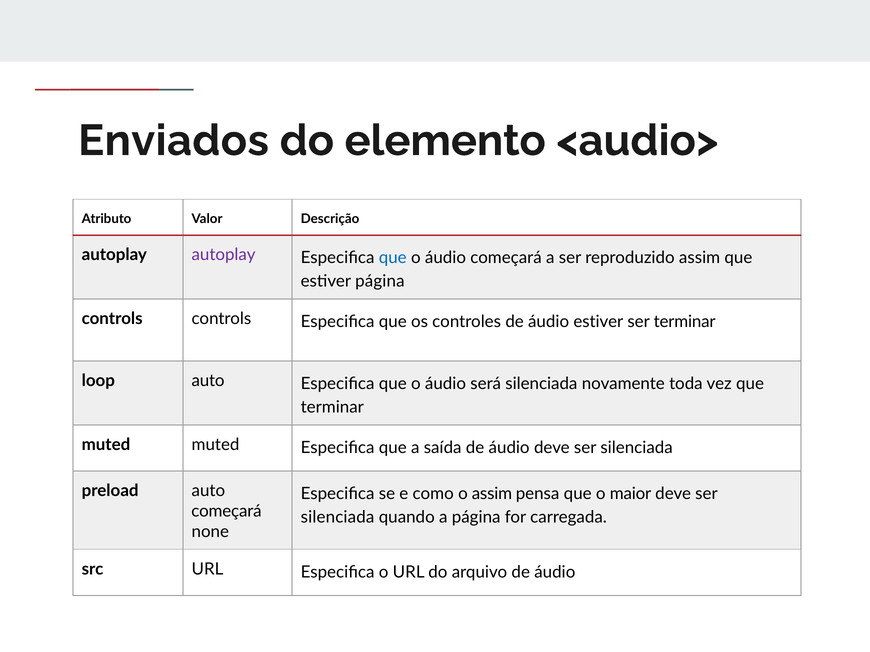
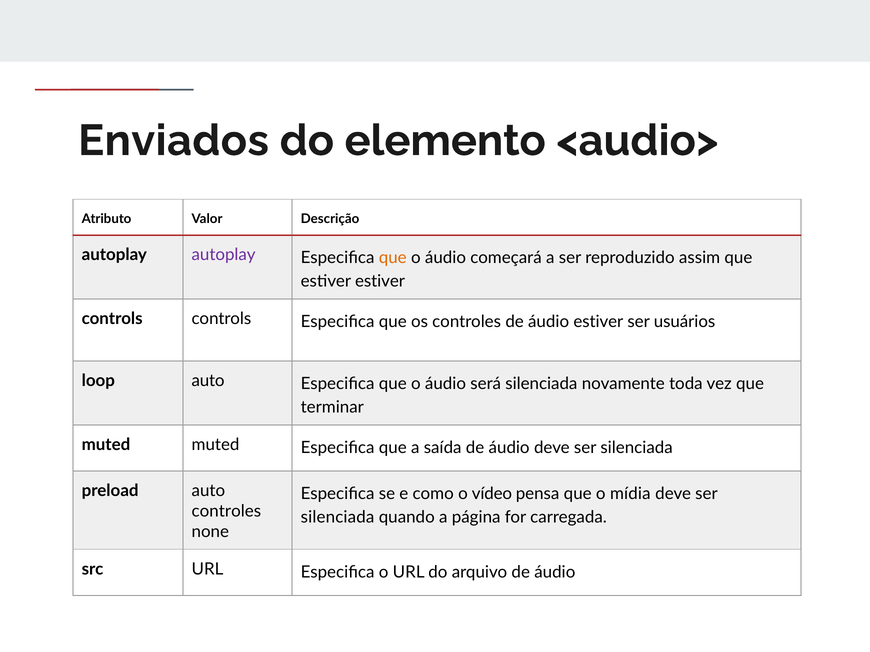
que colour: blue -> orange (393, 258)
estiver página: página -> estiver (380, 281)
ser terminar: terminar -> usuários (685, 322)
o assim: assim -> vídeo (492, 494)
maior: maior -> mídia (630, 494)
começará: começará -> controles (226, 512)
